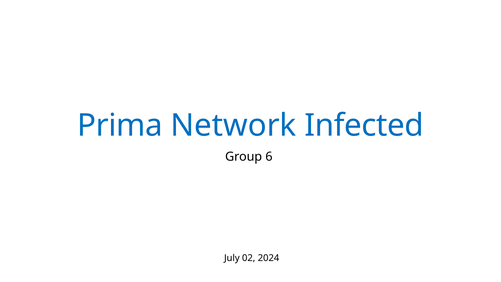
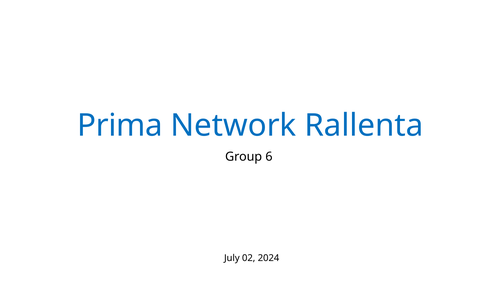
Infected: Infected -> Rallenta (364, 125)
